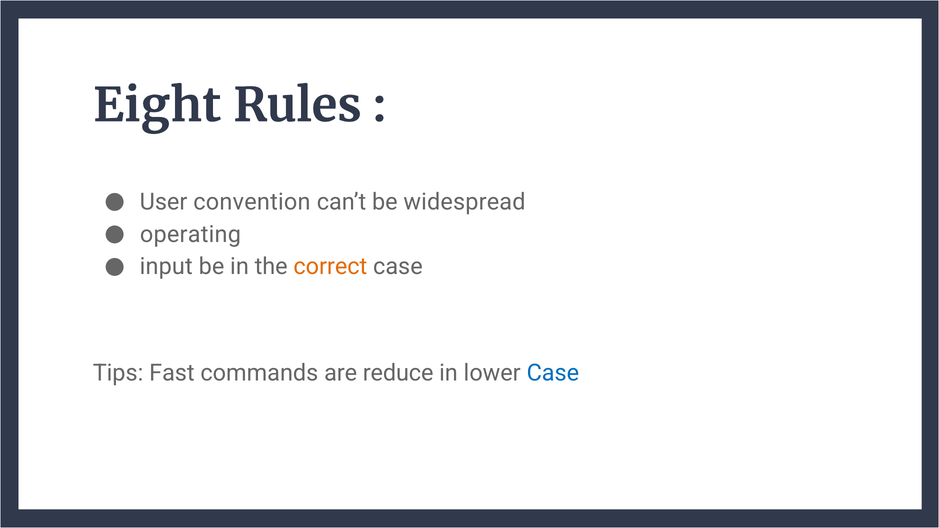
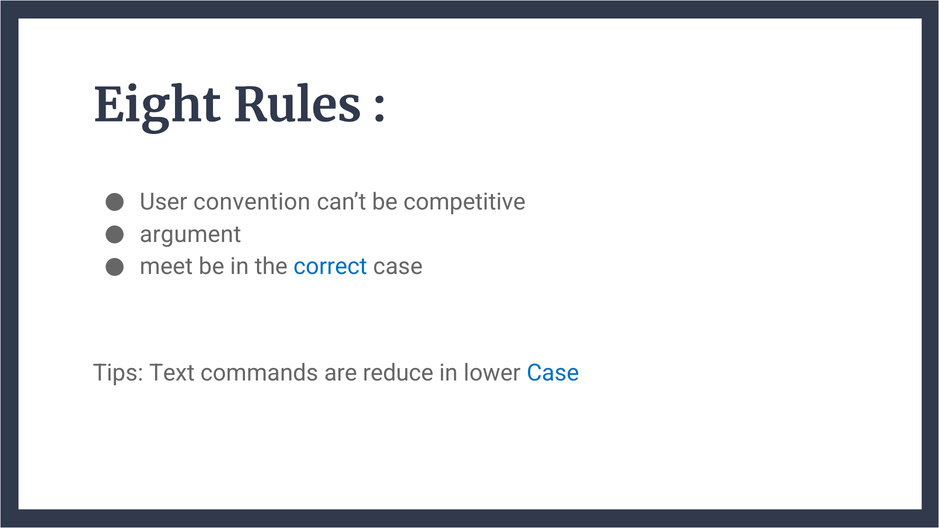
widespread: widespread -> competitive (465, 202)
operating: operating -> argument (190, 234)
input: input -> meet (166, 267)
correct colour: orange -> blue (330, 267)
Fast: Fast -> Text (172, 373)
